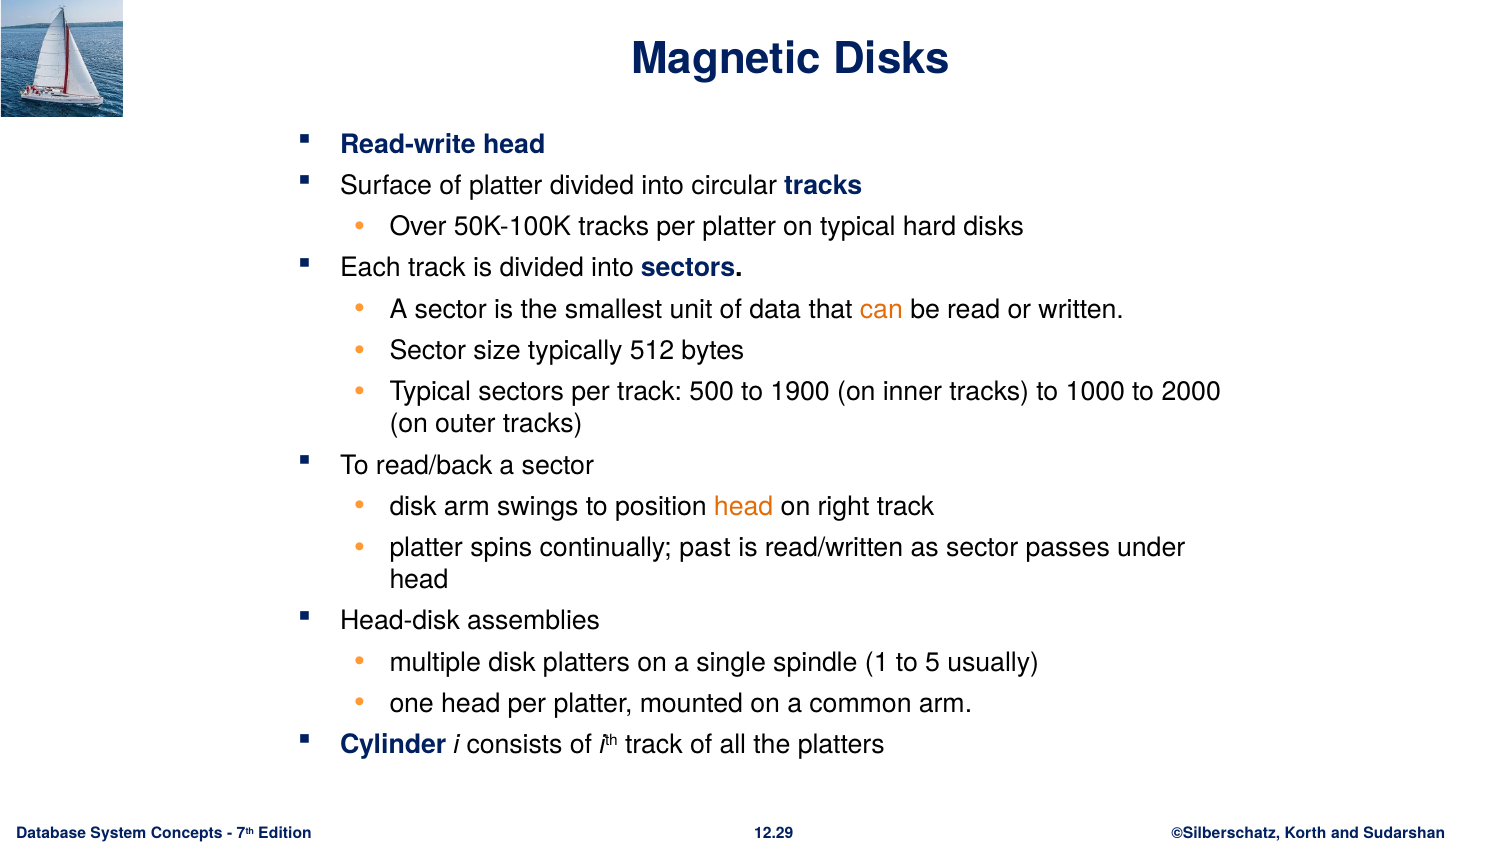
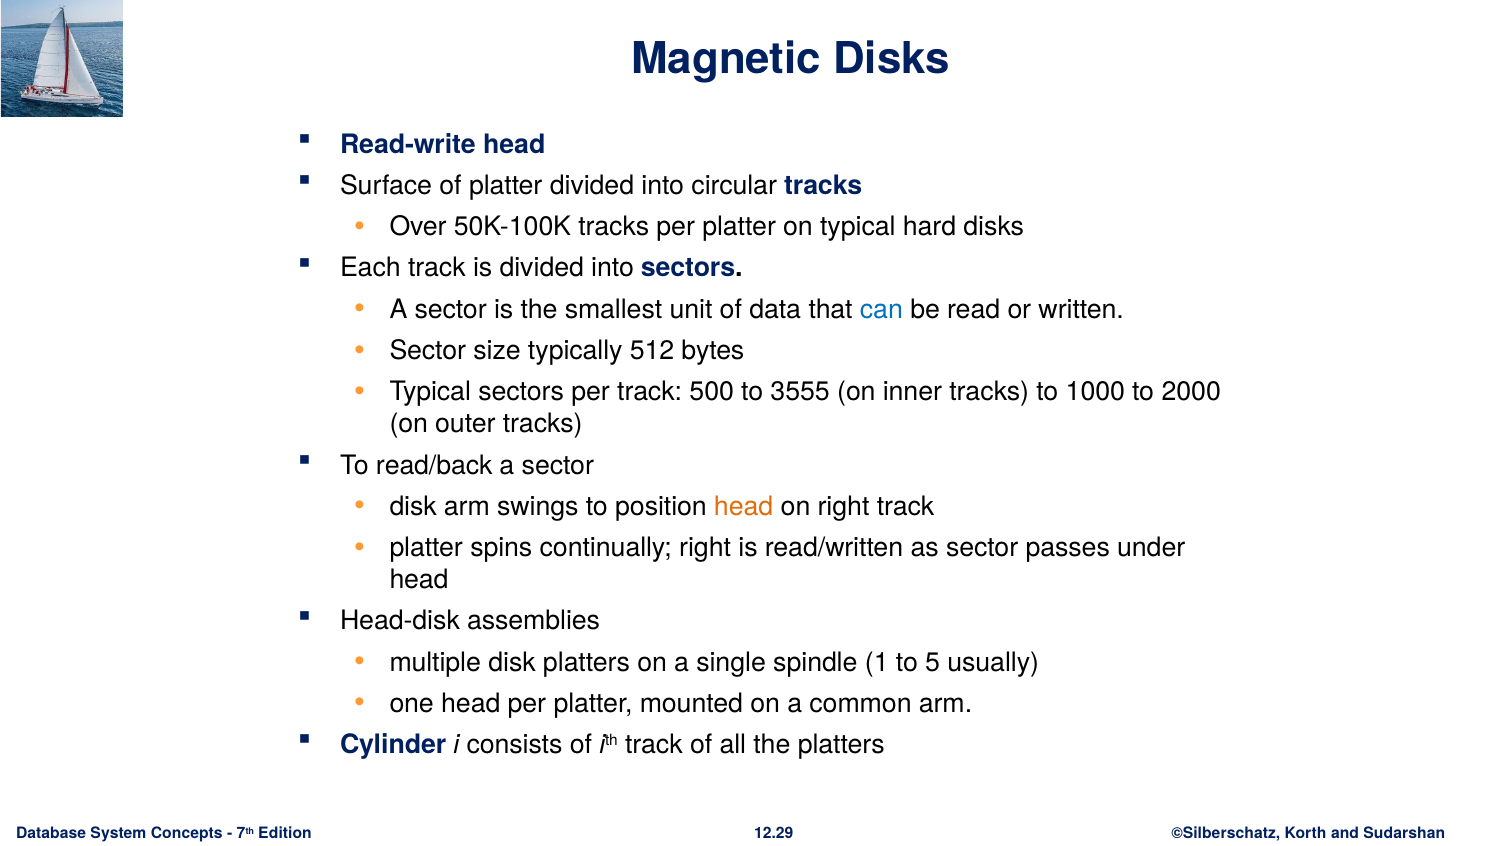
can colour: orange -> blue (881, 309)
1900: 1900 -> 3555 (800, 392)
continually past: past -> right (705, 548)
